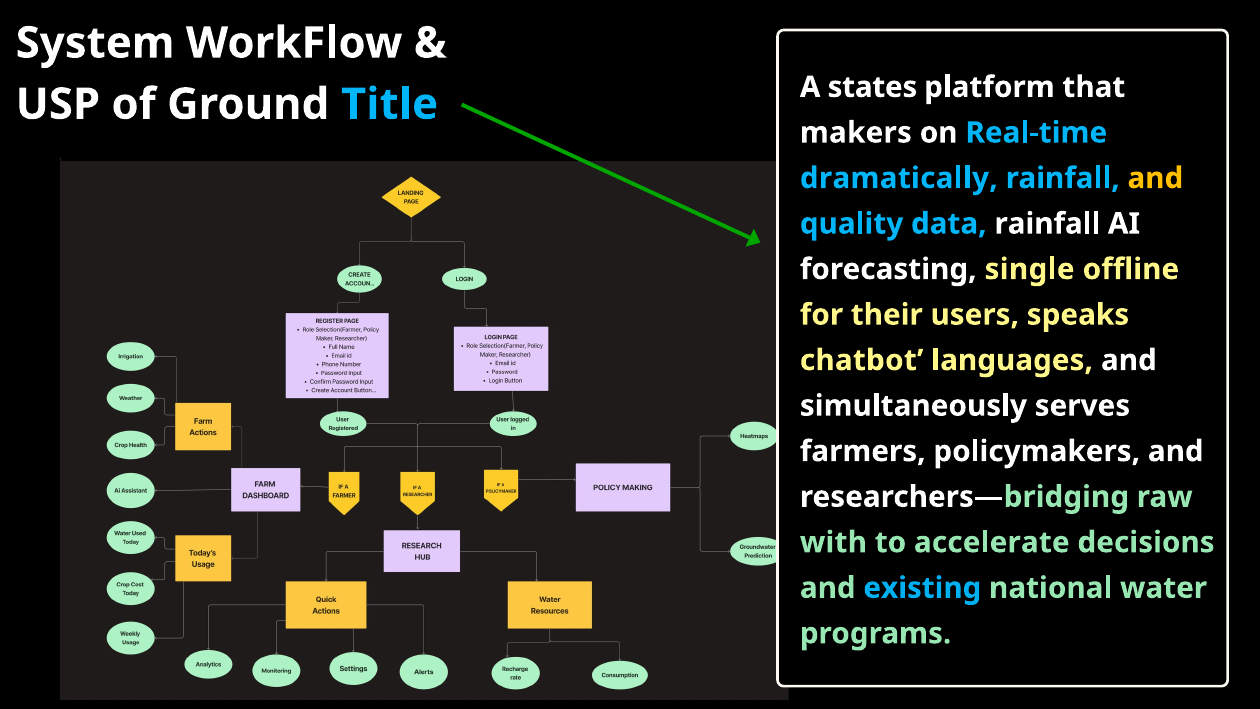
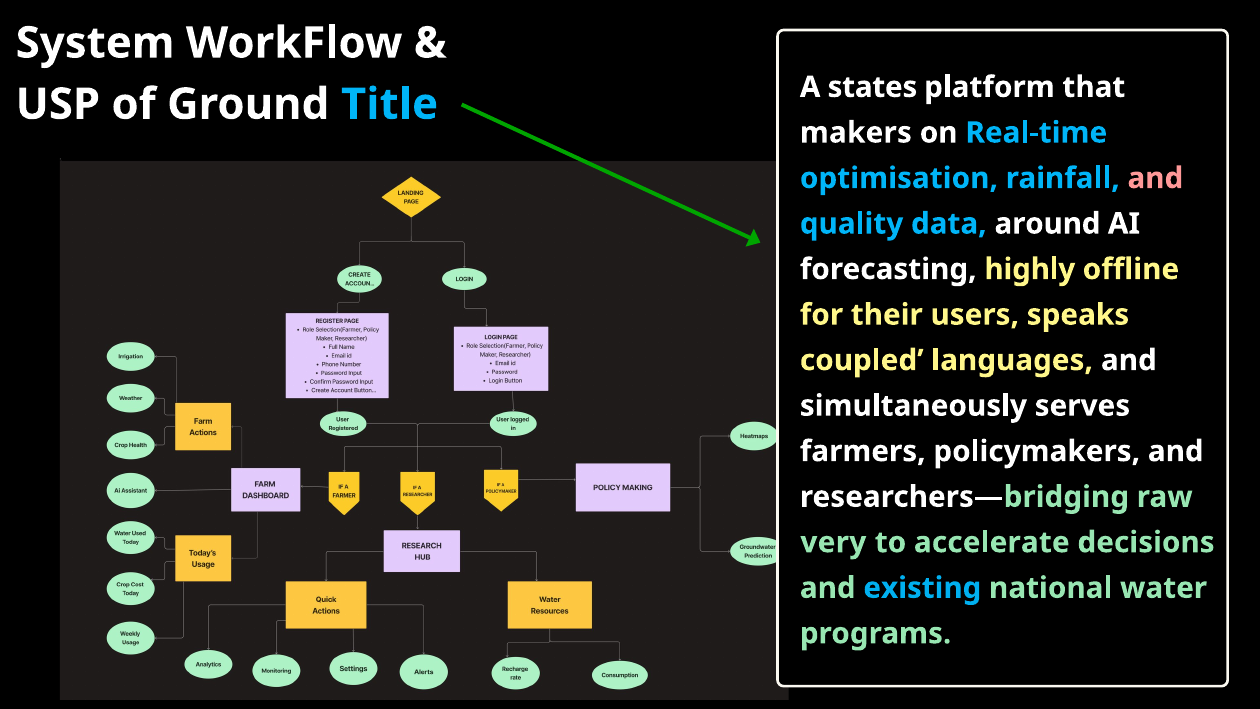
dramatically: dramatically -> optimisation (899, 178)
and colour: yellow -> pink (1155, 178)
data rainfall: rainfall -> around (1048, 224)
single: single -> highly (1030, 269)
chatbot: chatbot -> coupled (862, 360)
with: with -> very (833, 542)
